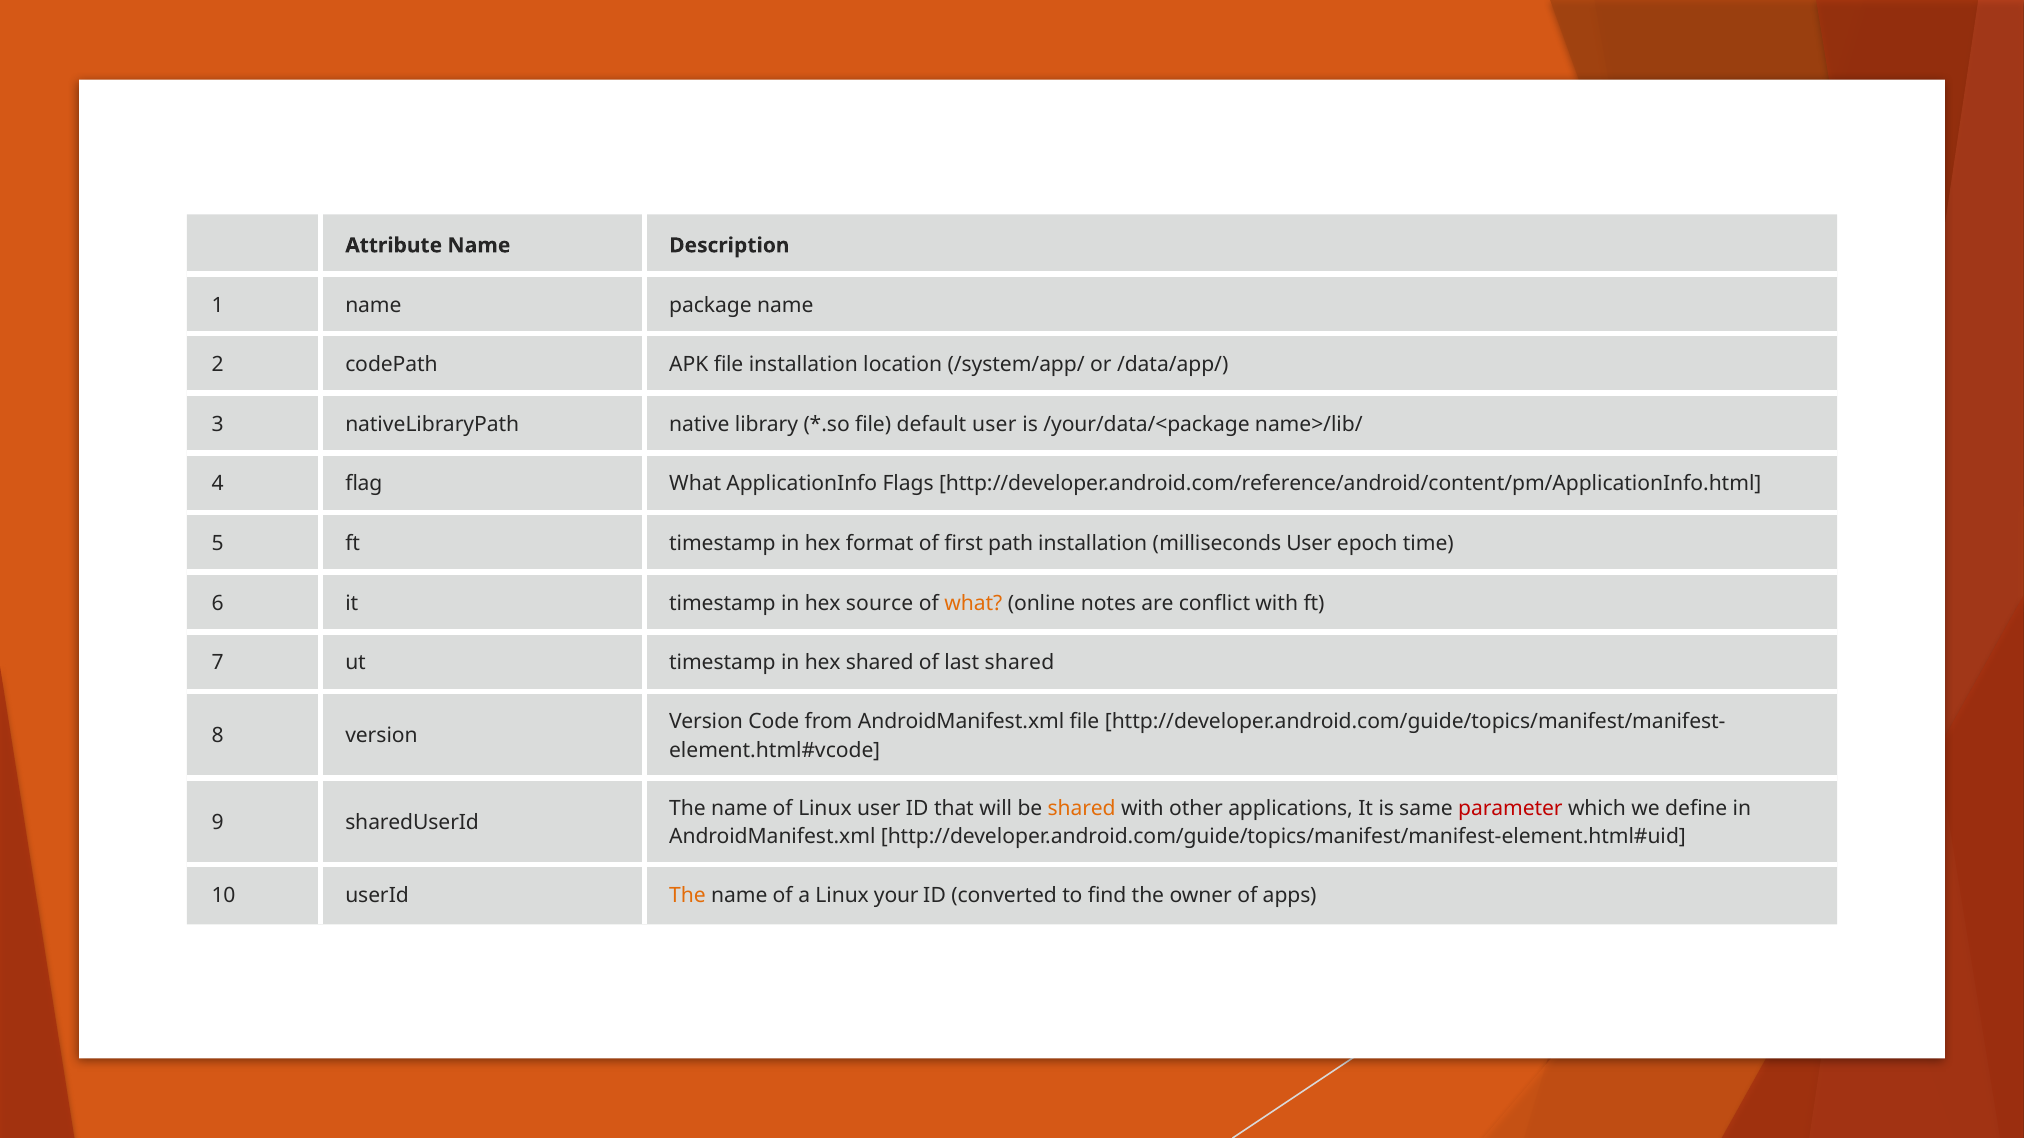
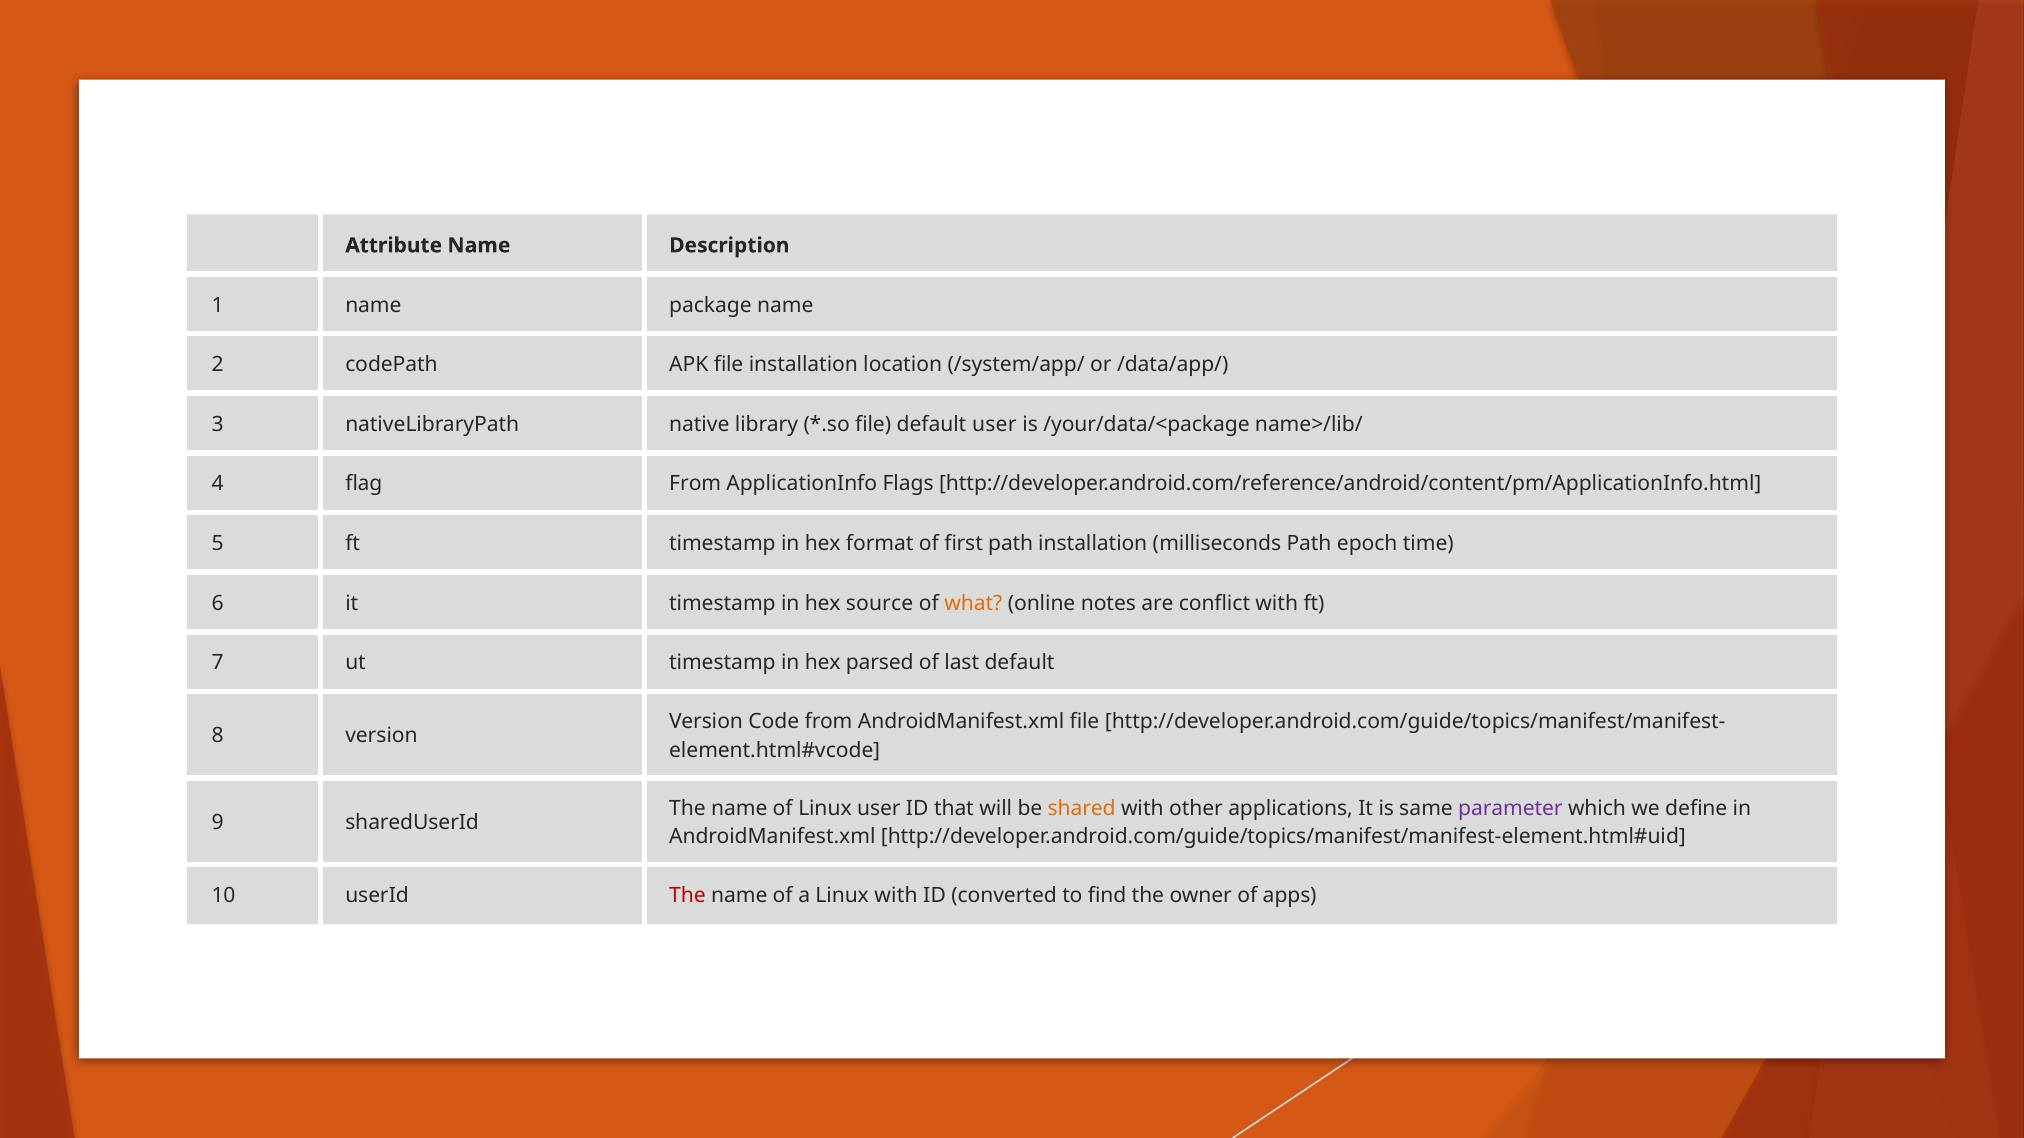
flag What: What -> From (695, 484)
milliseconds User: User -> Path (1309, 544)
hex shared: shared -> parsed (880, 663)
last shared: shared -> default (1020, 663)
parameter colour: red -> purple (1510, 809)
The colour: orange -> red (687, 896)
Linux your: your -> with (896, 896)
